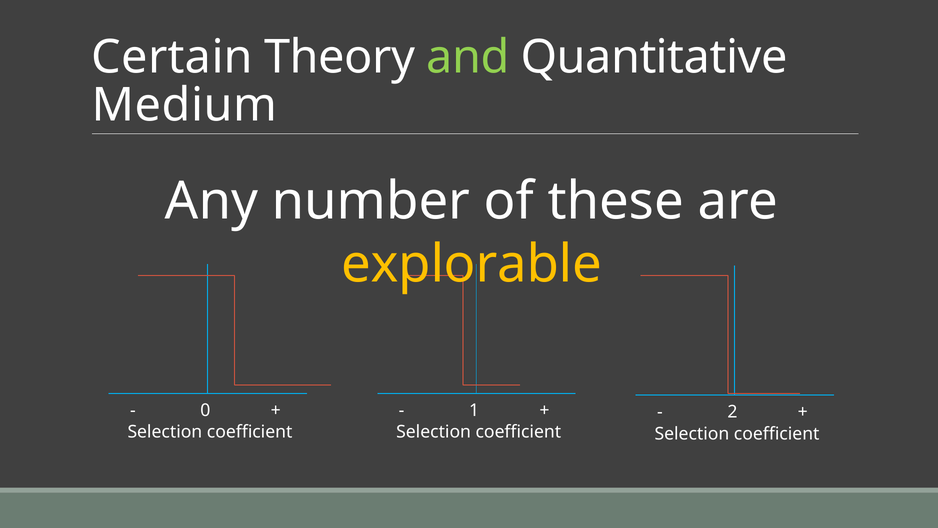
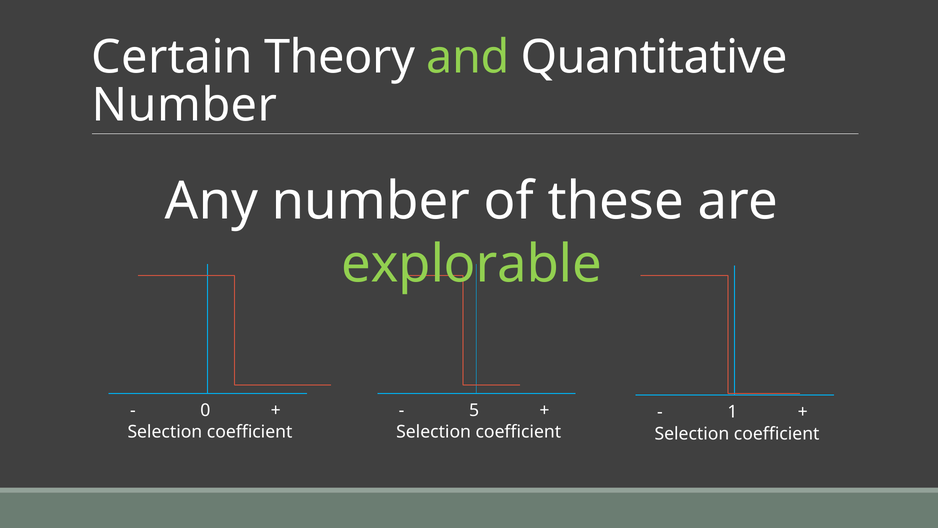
Medium: Medium -> Number (184, 105)
explorable colour: yellow -> light green (472, 264)
1: 1 -> 5 (474, 410)
2: 2 -> 1 (732, 412)
